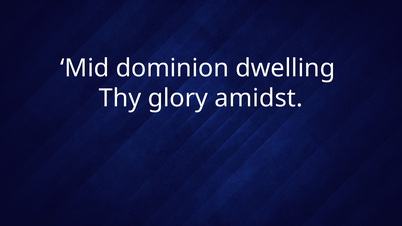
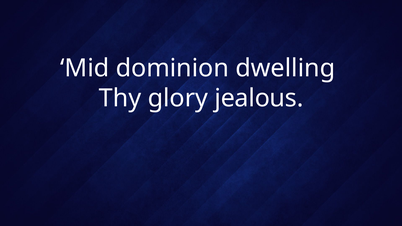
amidst: amidst -> jealous (259, 98)
